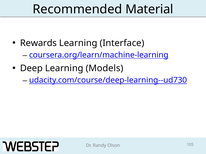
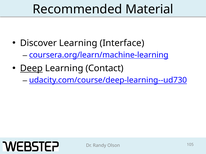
Rewards: Rewards -> Discover (38, 43)
Deep underline: none -> present (31, 69)
Models: Models -> Contact (105, 69)
